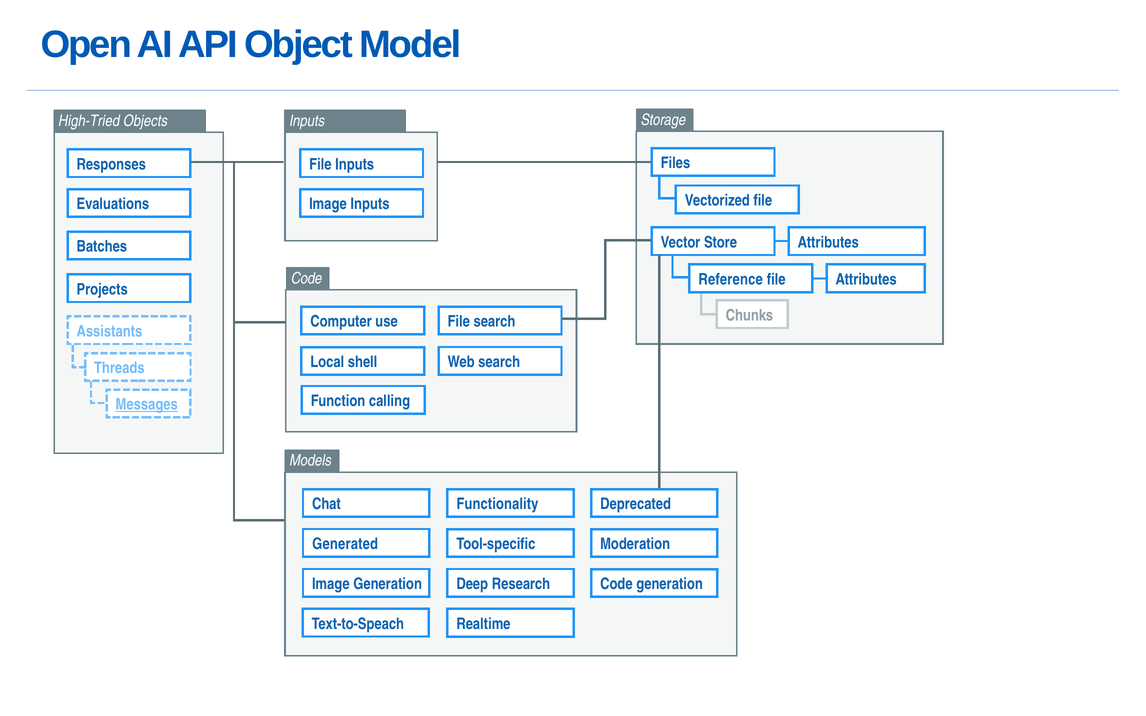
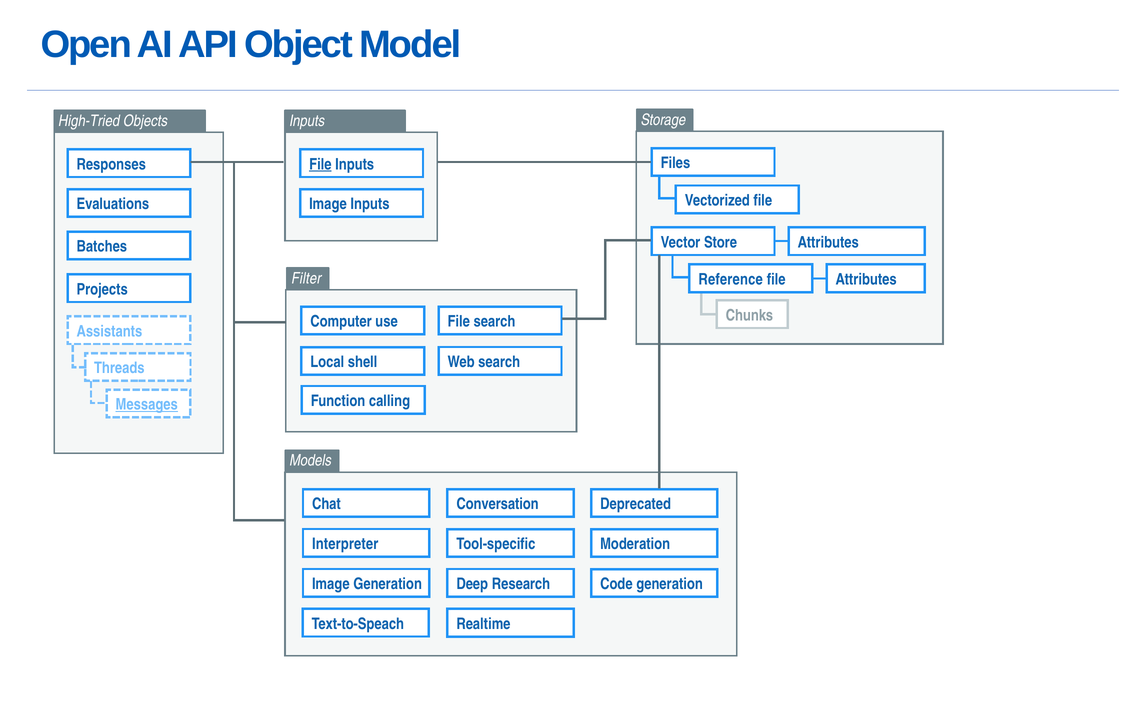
File underline: none -> present (320, 164)
Code: Code -> Filter (306, 278)
Functionality: Functionality -> Conversation (498, 504)
Generated: Generated -> Interpreter (345, 544)
